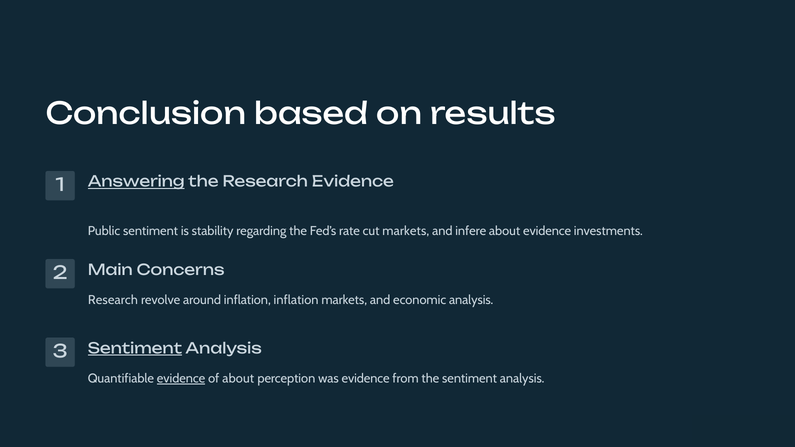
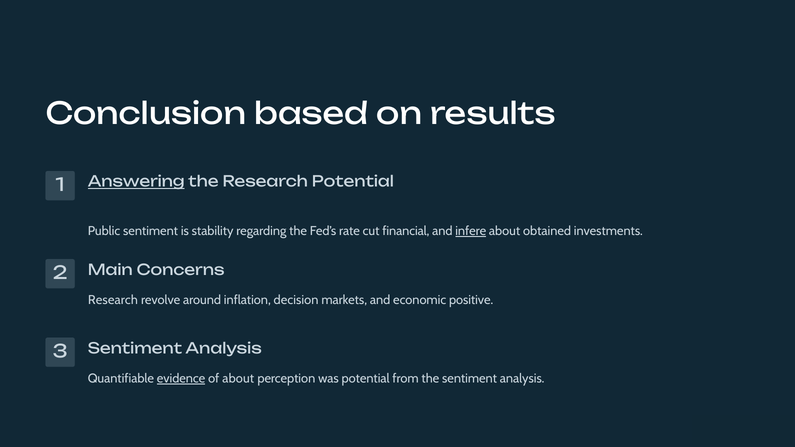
Research Evidence: Evidence -> Potential (353, 182)
cut markets: markets -> financial (406, 231)
infere underline: none -> present (471, 231)
about evidence: evidence -> obtained (547, 231)
inflation inflation: inflation -> decision (296, 300)
economic analysis: analysis -> positive (471, 300)
Sentiment underline: present -> none (135, 349)
was evidence: evidence -> potential (366, 379)
